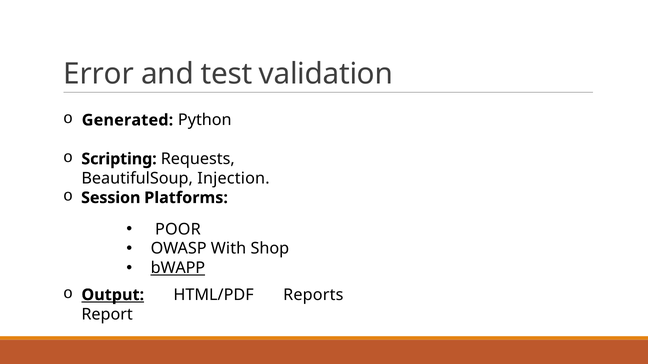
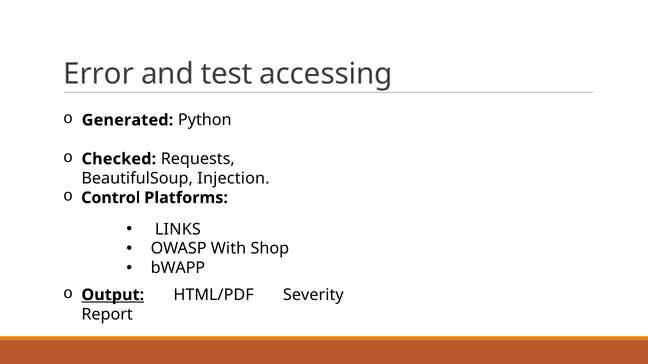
validation: validation -> accessing (326, 74)
Scripting: Scripting -> Checked (119, 159)
Session: Session -> Control (111, 198)
POOR: POOR -> LINKS (178, 230)
bWAPP underline: present -> none (178, 268)
Reports: Reports -> Severity (313, 295)
